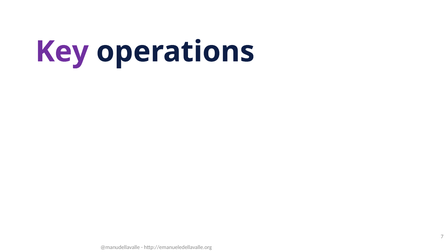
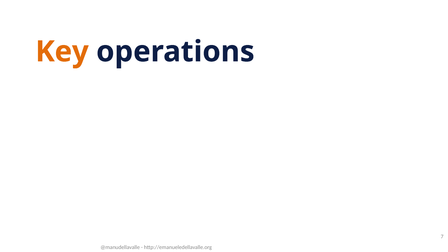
Key colour: purple -> orange (62, 52)
